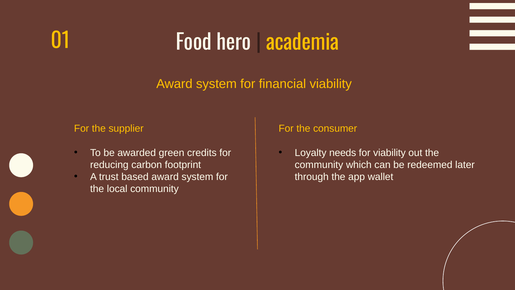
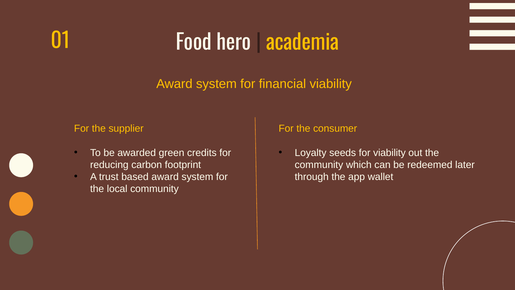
needs: needs -> seeds (343, 153)
